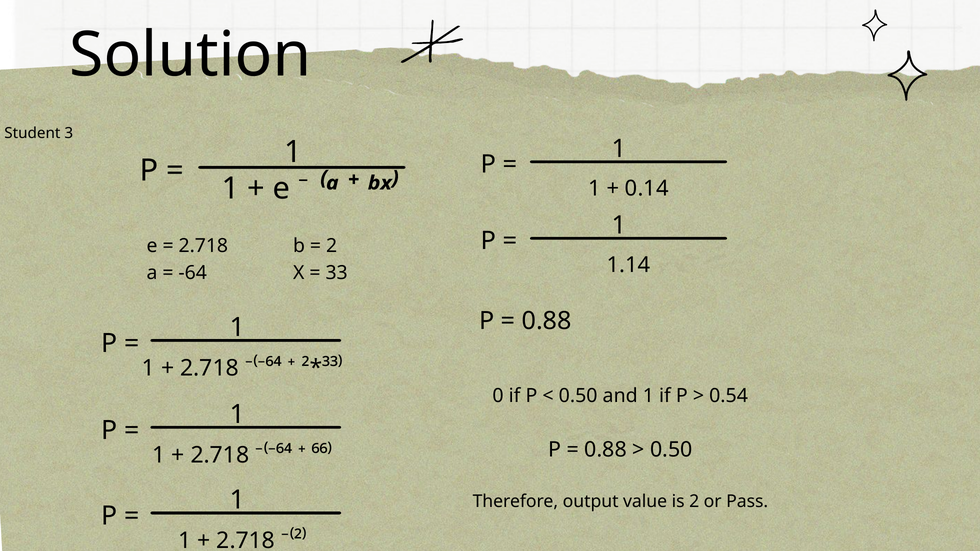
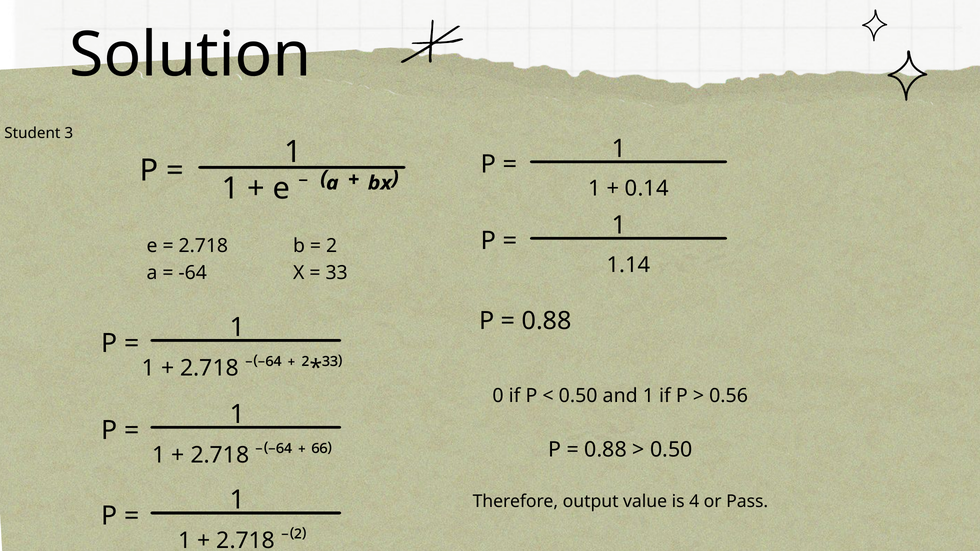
0.54: 0.54 -> 0.56 (729, 396)
is 2: 2 -> 4 (694, 502)
